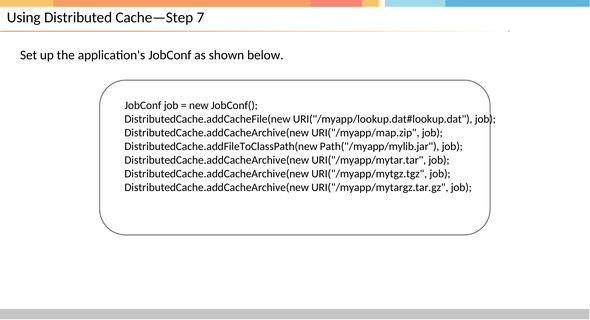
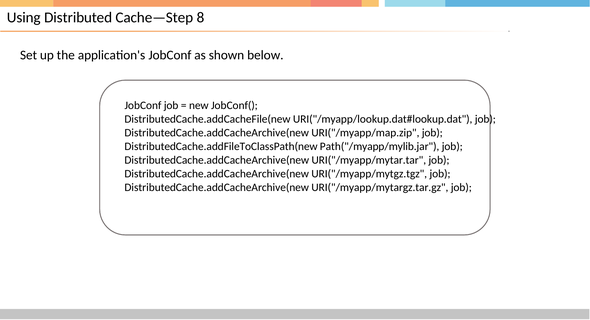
7: 7 -> 8 (200, 18)
